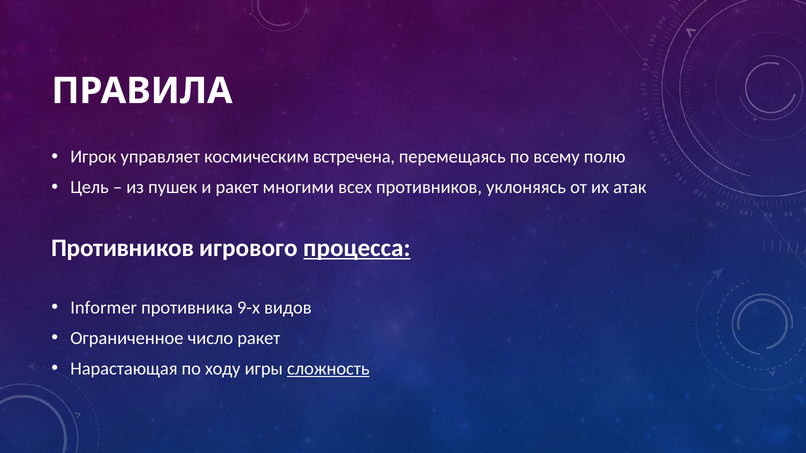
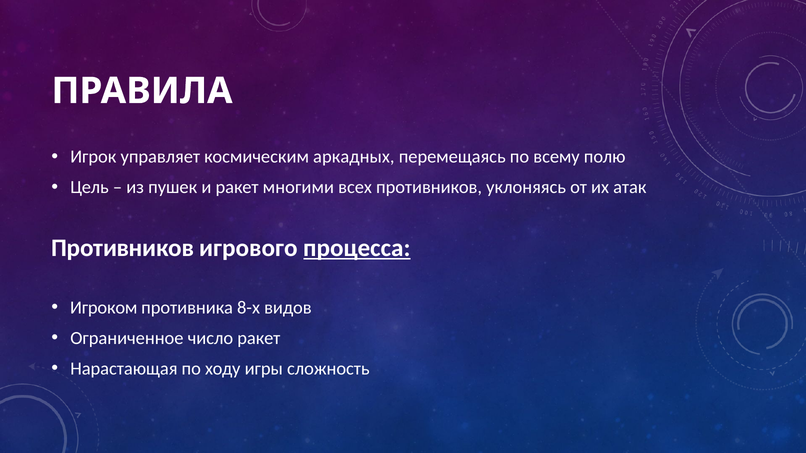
встречена: встречена -> аркадных (354, 157)
Informer: Informer -> Игроком (104, 308)
9-х: 9-х -> 8-х (249, 308)
сложность underline: present -> none (328, 369)
